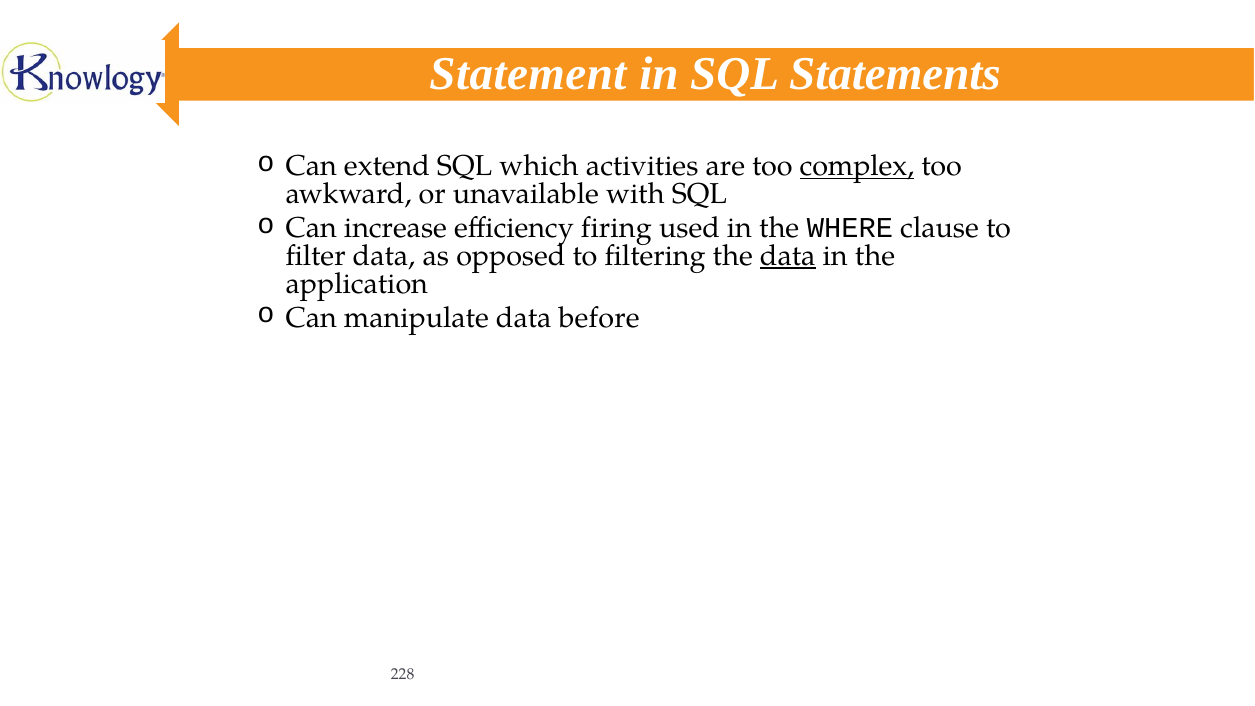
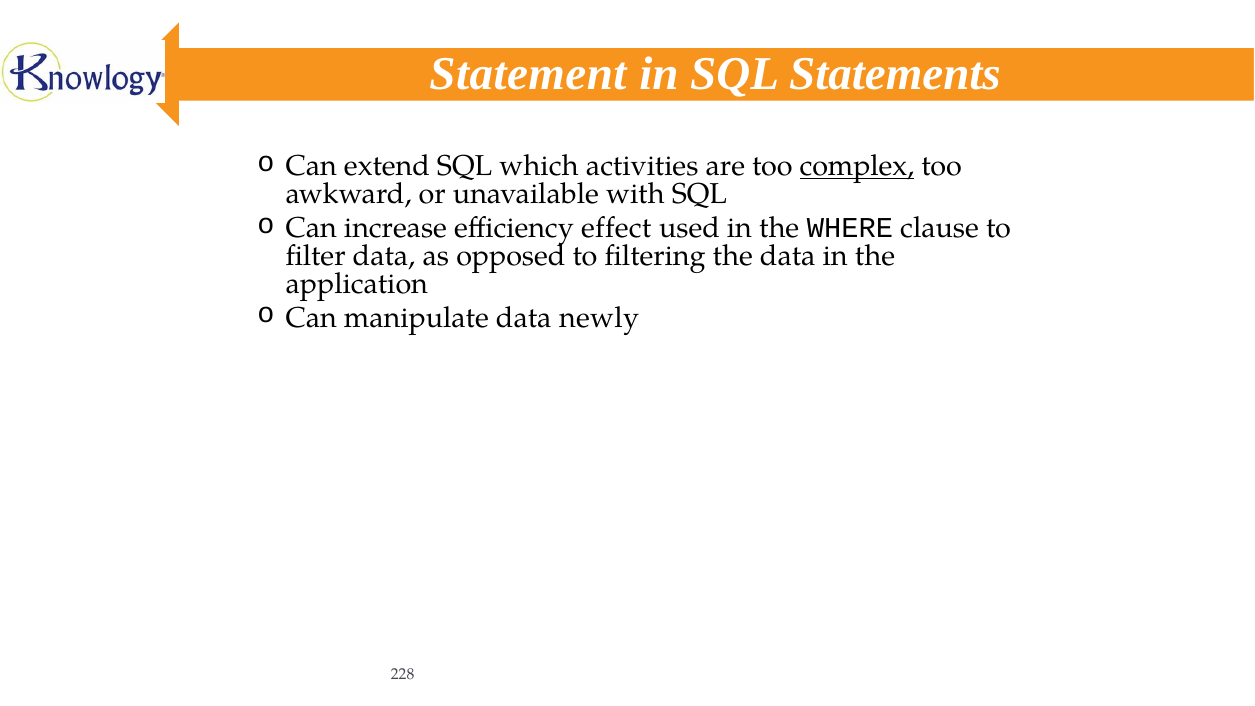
firing: firing -> effect (616, 228)
data underline: present -> none (788, 256)
before: before -> newly (599, 317)
